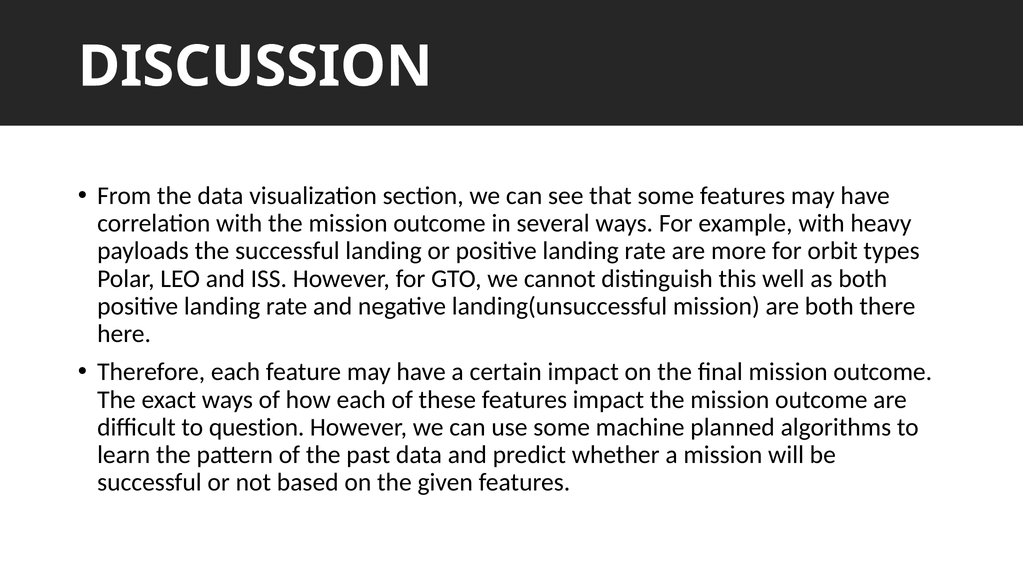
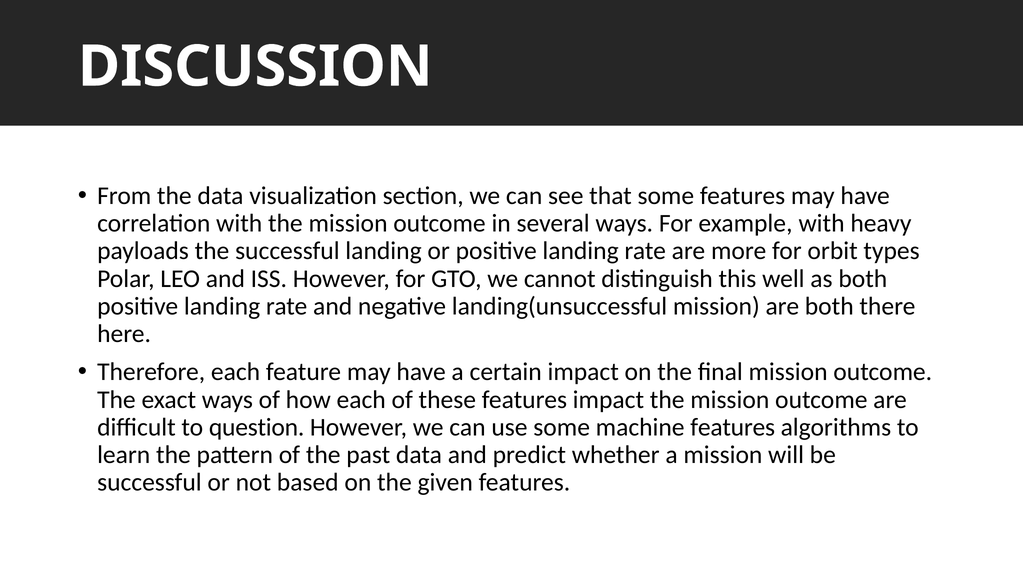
machine planned: planned -> features (733, 427)
